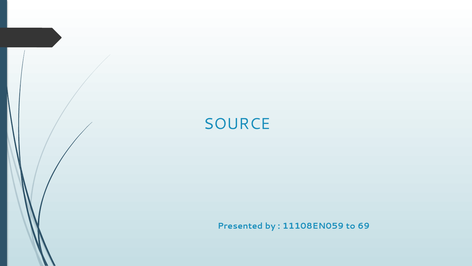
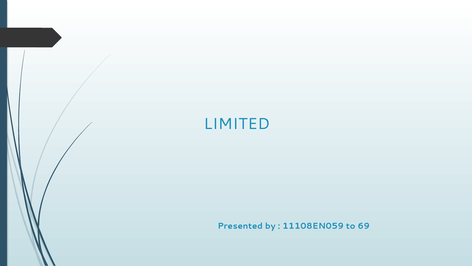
SOURCE: SOURCE -> LIMITED (237, 124)
